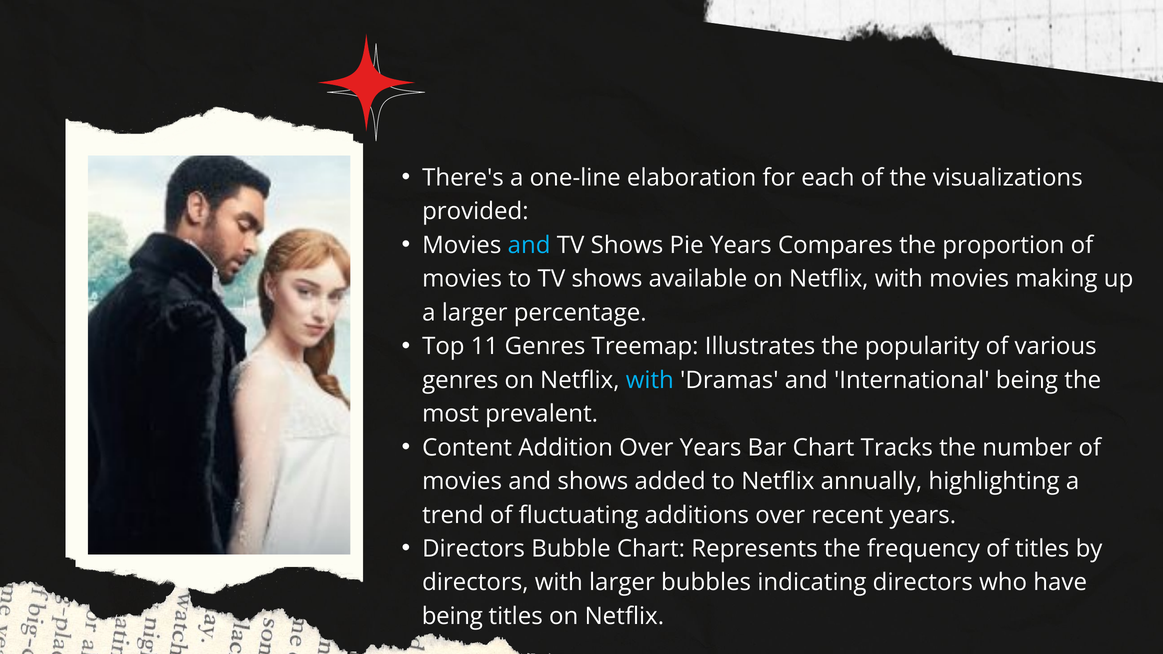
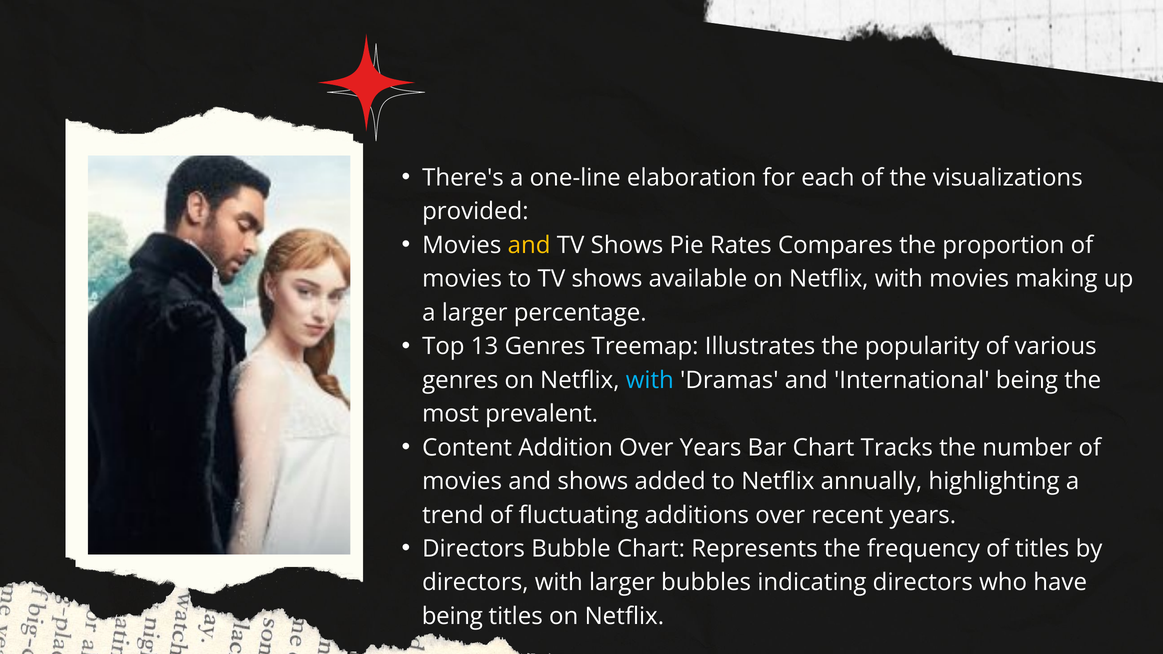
and colour: light blue -> yellow (529, 245)
Pie Years: Years -> Rates (741, 245)
11: 11 -> 13 (485, 347)
